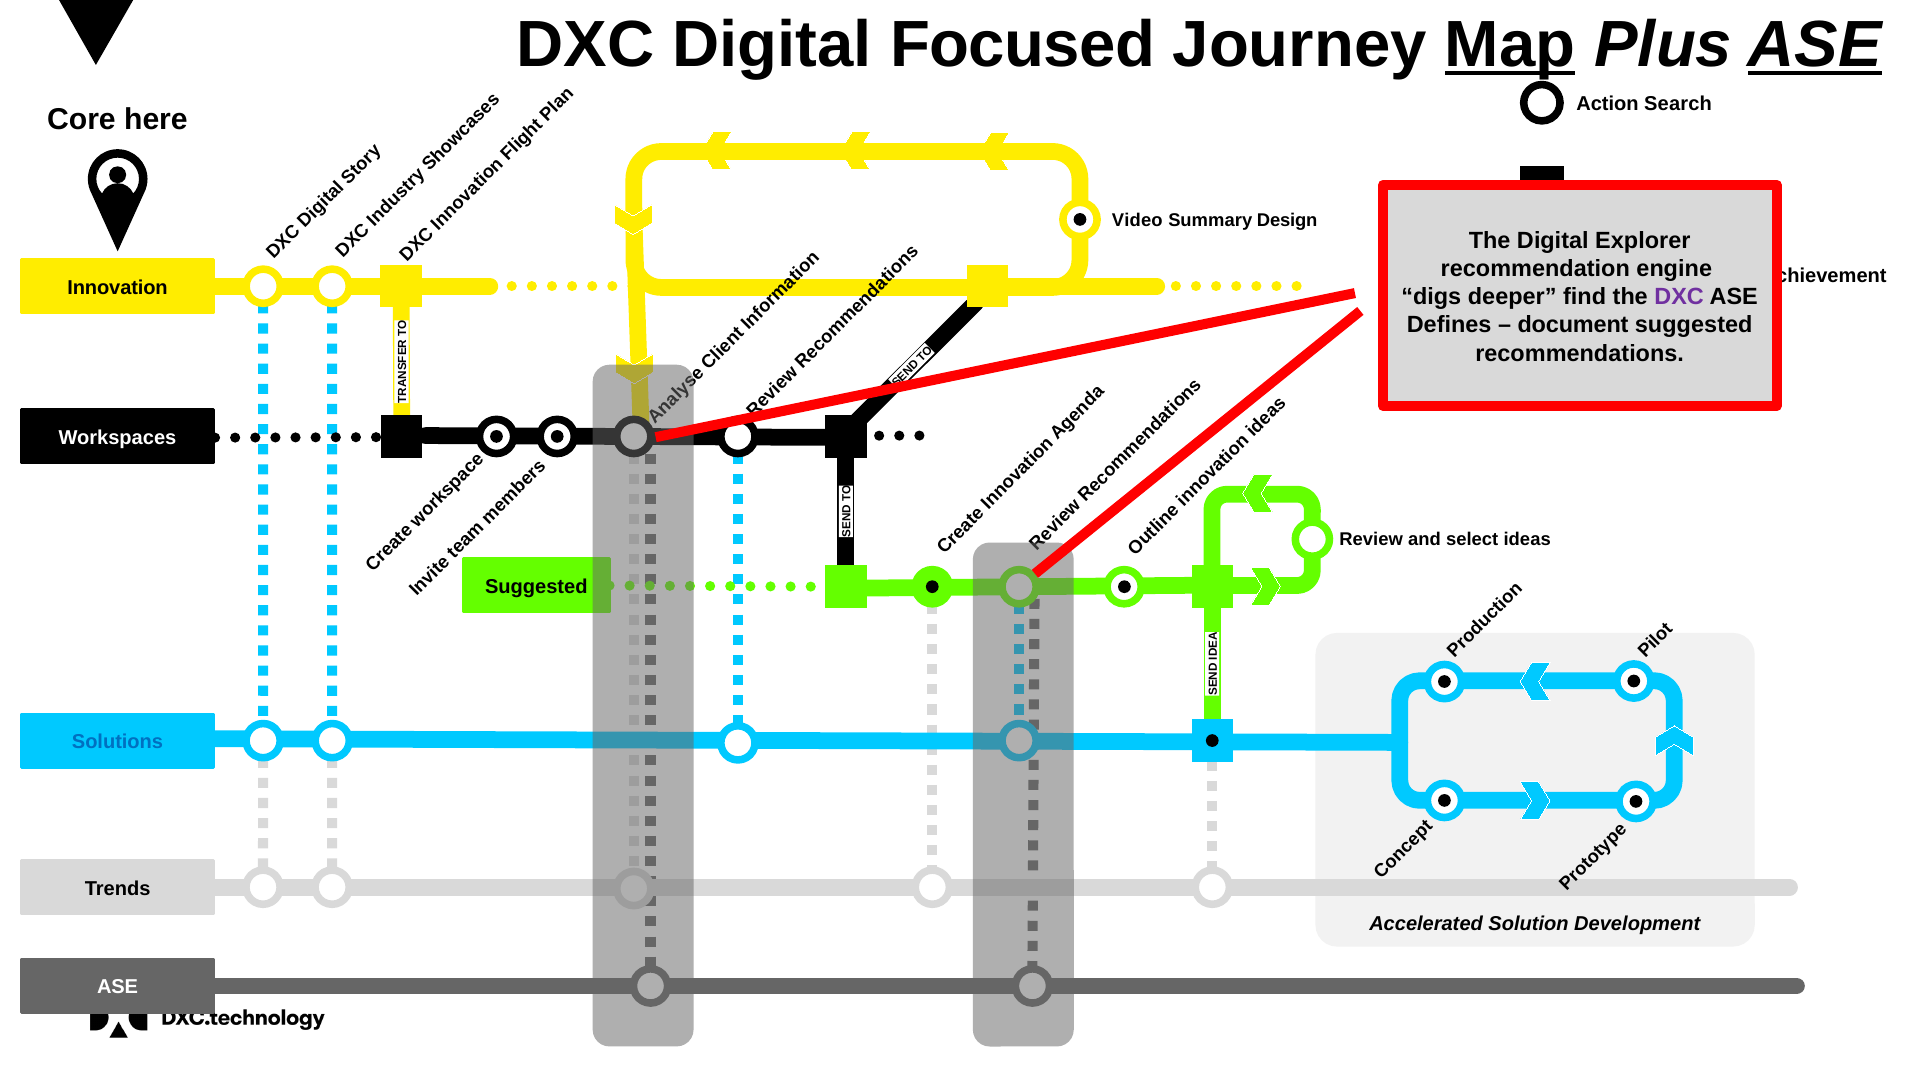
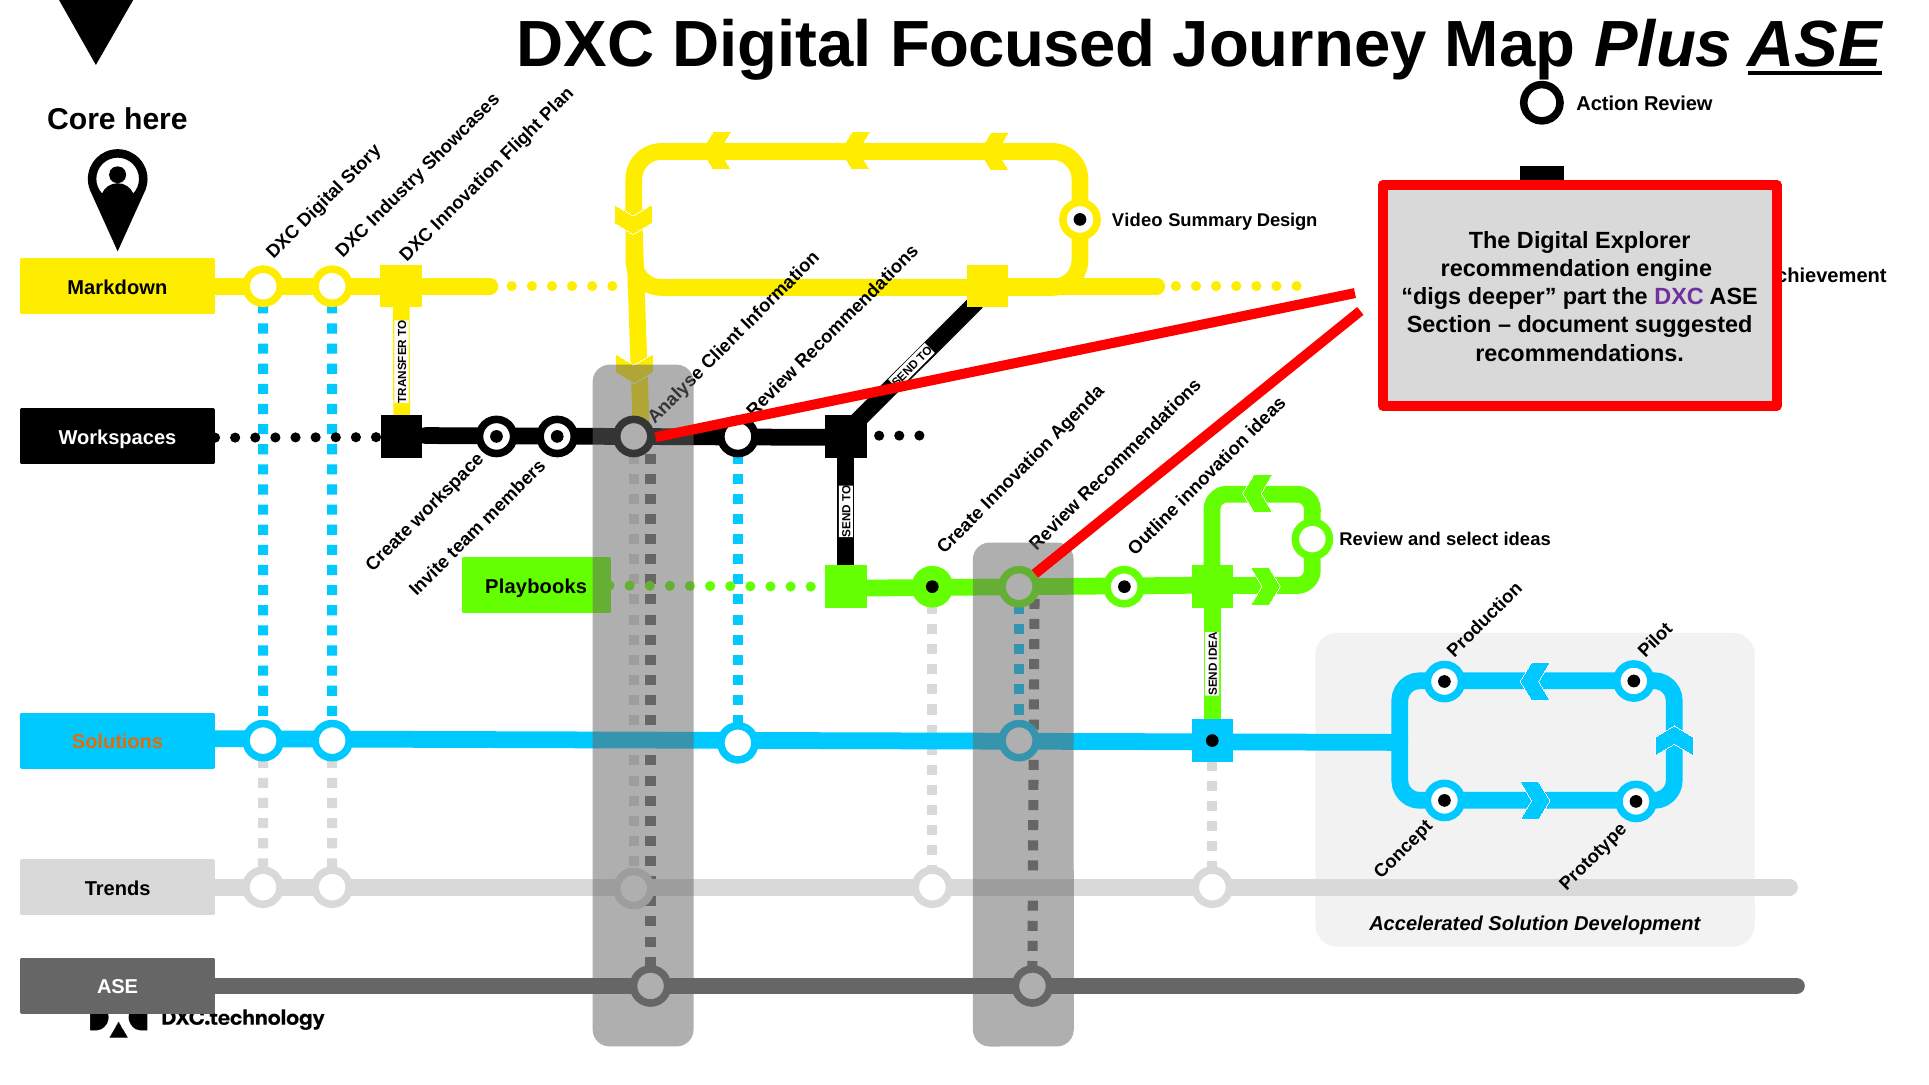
Map underline: present -> none (1510, 44)
Action Search: Search -> Review (1678, 104)
Innovation: Innovation -> Markdown (117, 288)
find: find -> part (1585, 297)
Defines: Defines -> Section (1449, 325)
Suggested: Suggested -> Playbooks (536, 587)
Solutions colour: blue -> orange (118, 742)
